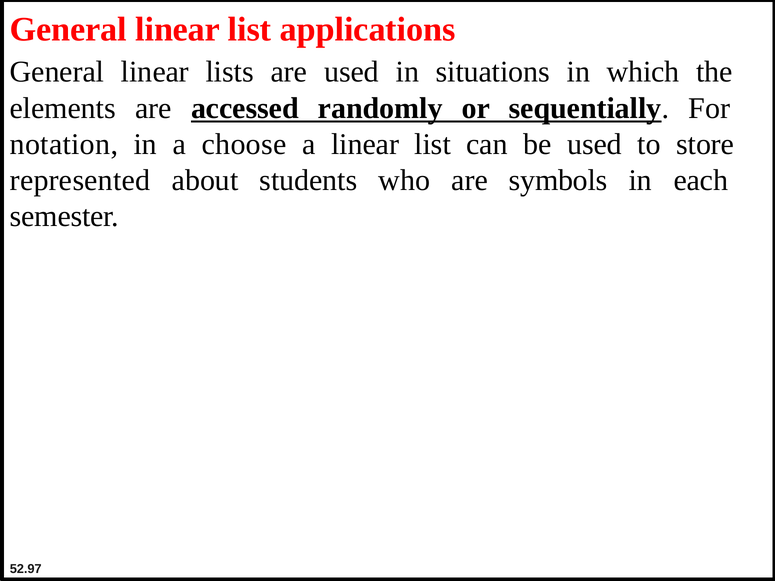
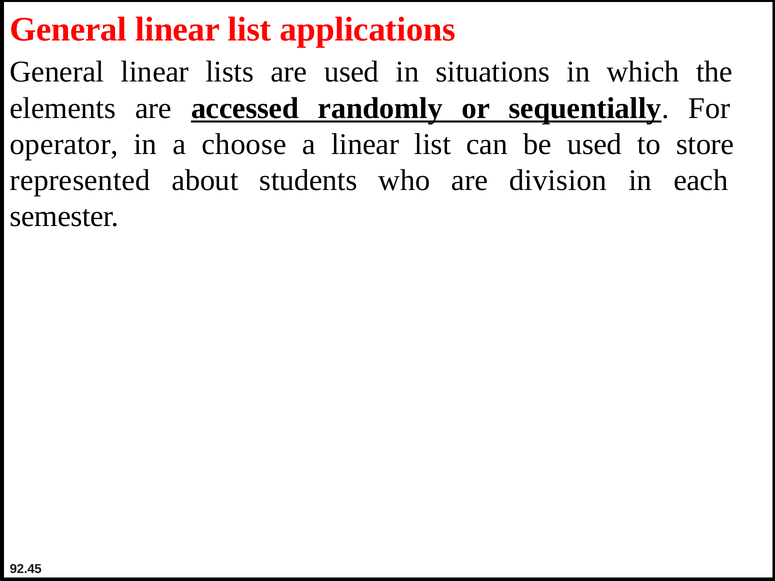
notation: notation -> operator (64, 144)
symbols: symbols -> division (558, 180)
52.97: 52.97 -> 92.45 (26, 569)
